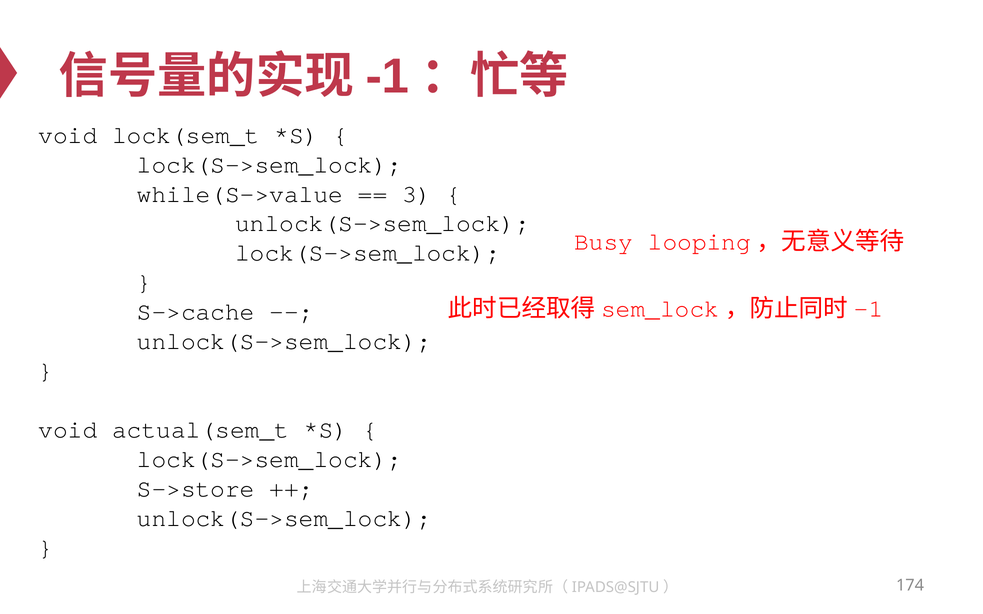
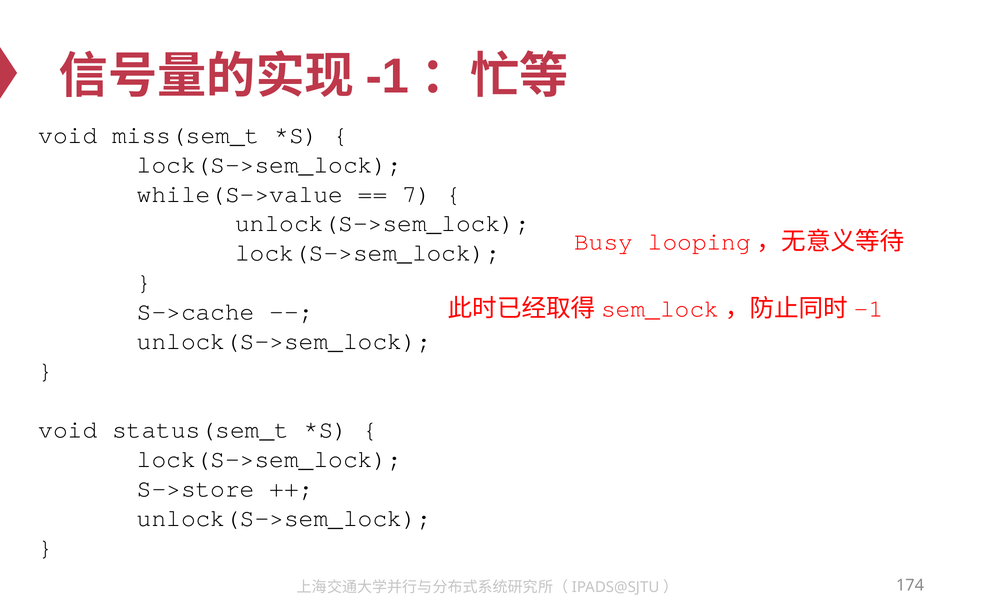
lock(sem_t: lock(sem_t -> miss(sem_t (186, 135)
3: 3 -> 7 (417, 194)
actual(sem_t: actual(sem_t -> status(sem_t (201, 430)
